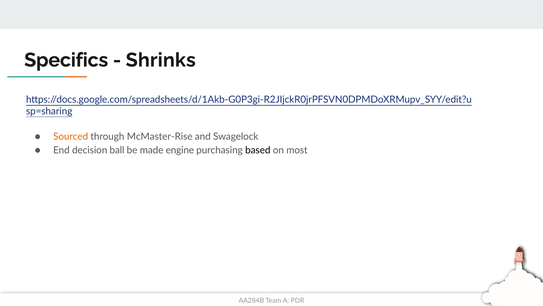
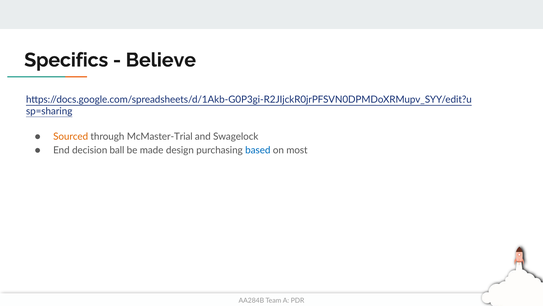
Shrinks: Shrinks -> Believe (161, 60)
McMaster-Rise: McMaster-Rise -> McMaster-Trial (160, 136)
engine: engine -> design (180, 150)
based colour: black -> blue (258, 150)
